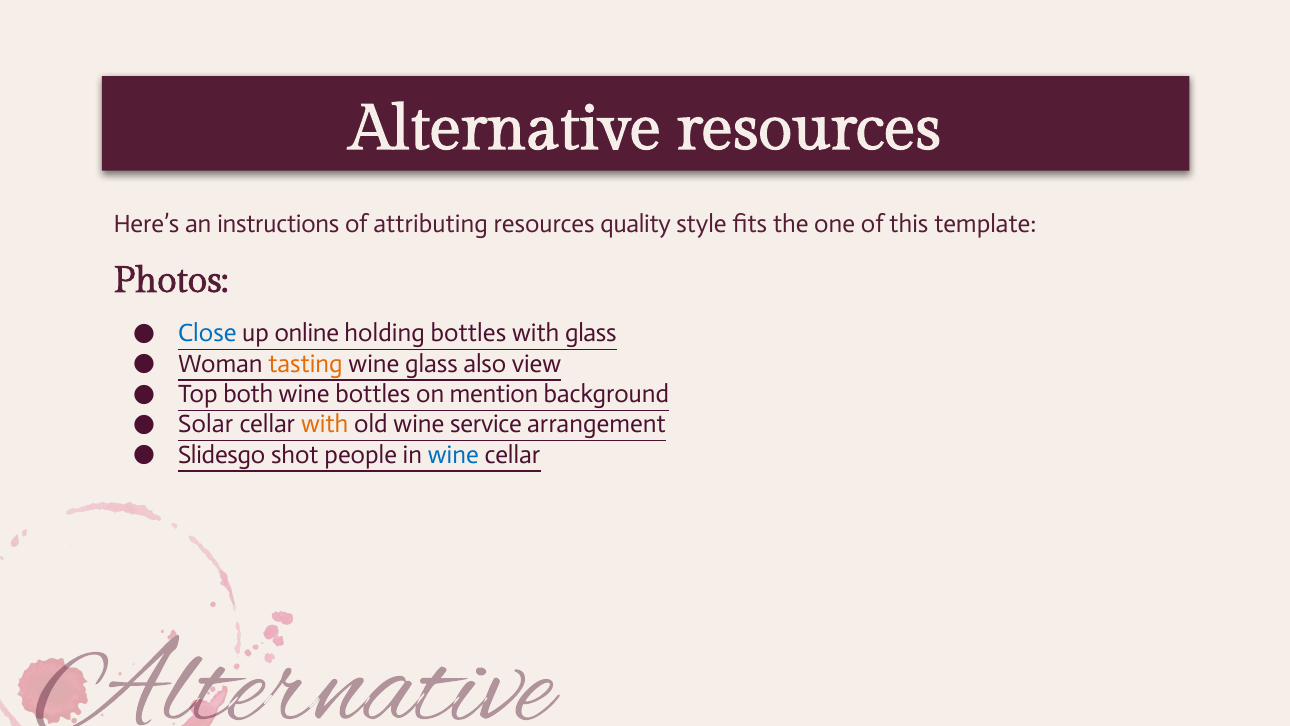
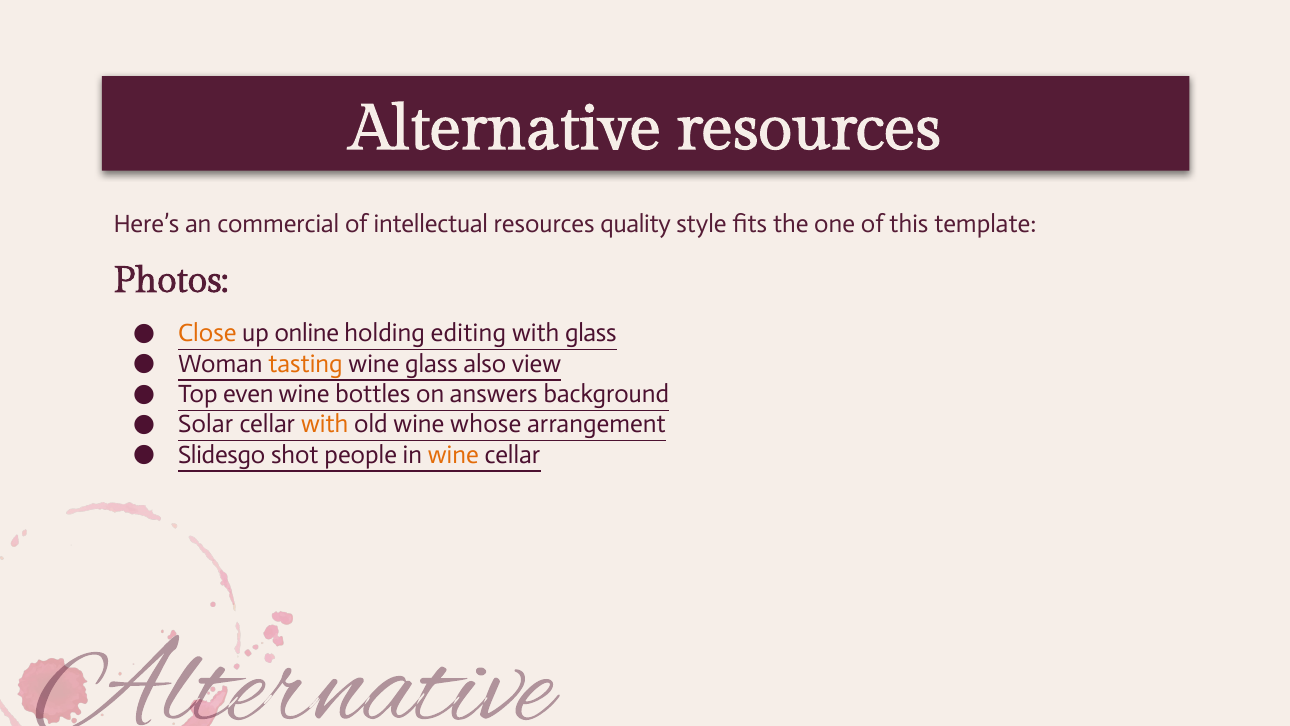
instructions: instructions -> commercial (278, 224)
attributing: attributing -> intellectual (431, 224)
Close colour: blue -> orange (207, 333)
holding bottles: bottles -> editing (468, 333)
both: both -> even (248, 394)
mention: mention -> answers (494, 394)
service: service -> whose (486, 424)
wine colour: blue -> orange (453, 455)
